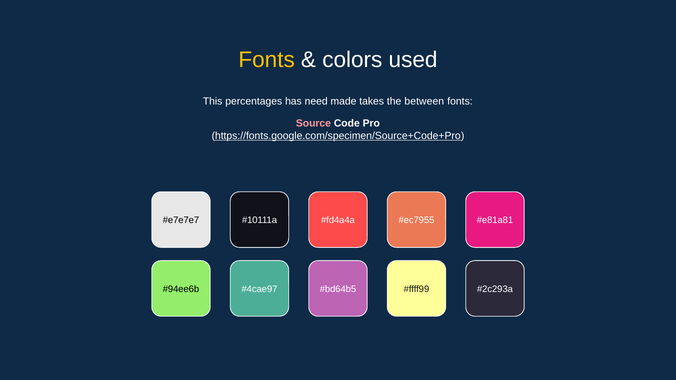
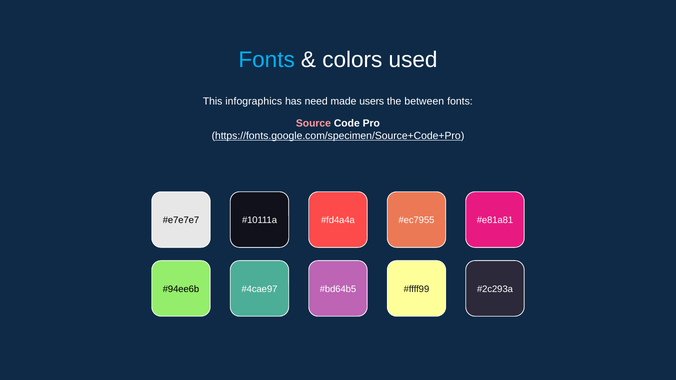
Fonts colour: yellow -> light blue (267, 60)
percentages: percentages -> infographics (254, 102)
takes: takes -> users (372, 102)
